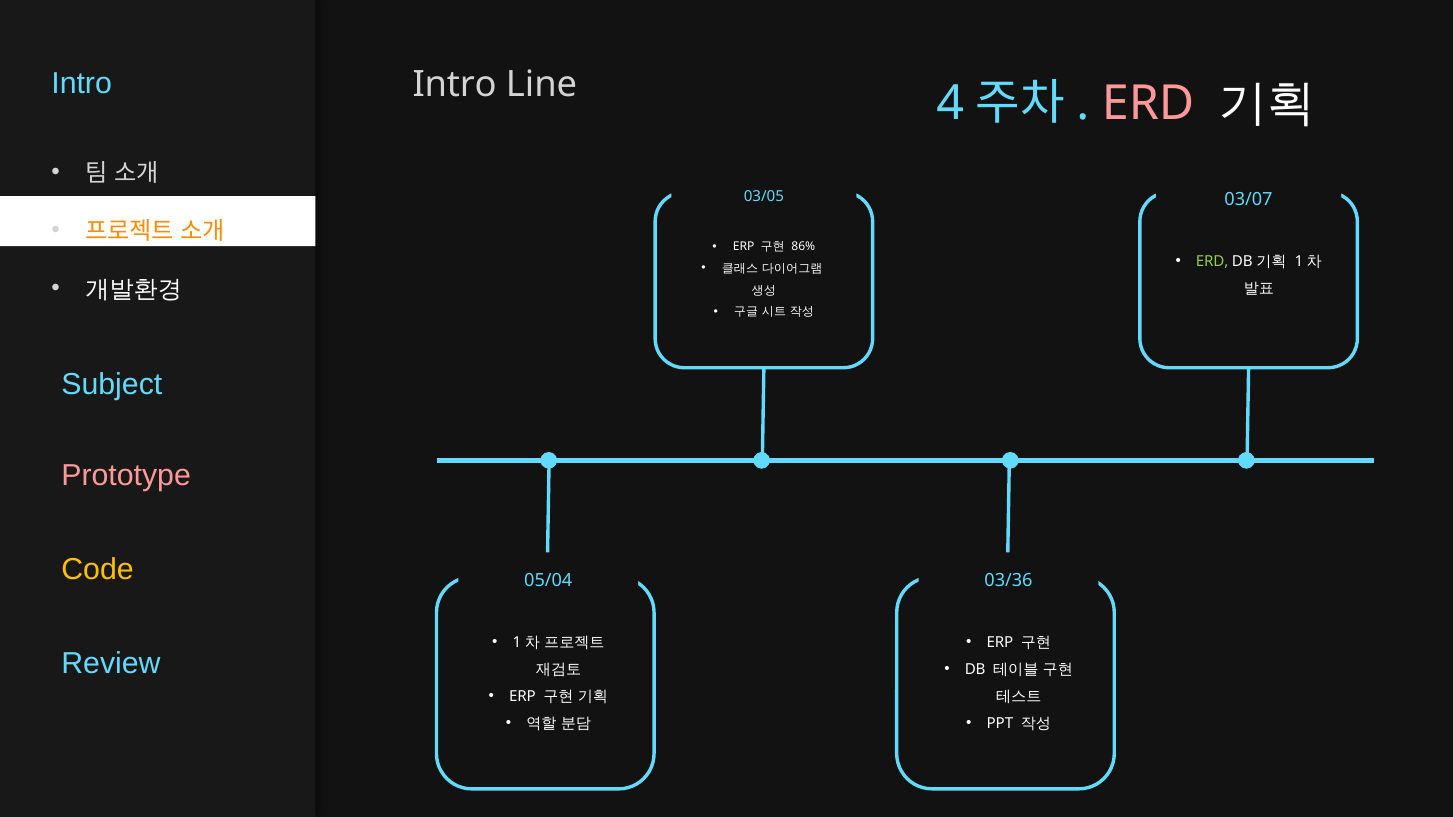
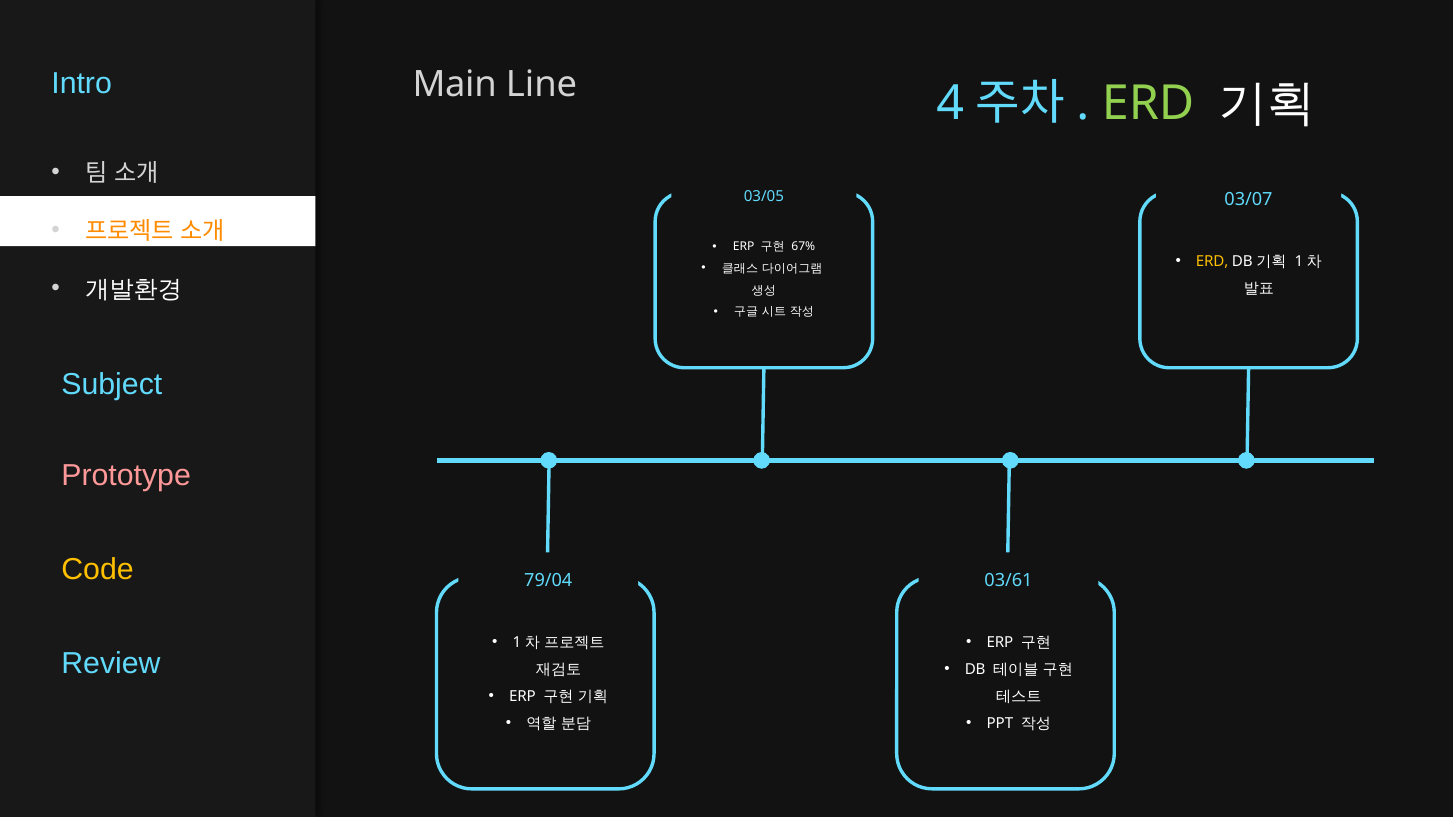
Intro: Intro -> Main (455, 85)
ERD colour: pink -> light green (1148, 104)
86%: 86% -> 67% (803, 247)
ERD colour: light green -> yellow (1212, 261)
05/04: 05/04 -> 79/04 (548, 581)
03/36: 03/36 -> 03/61 (1009, 581)
